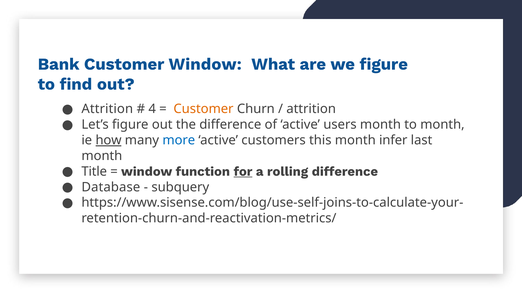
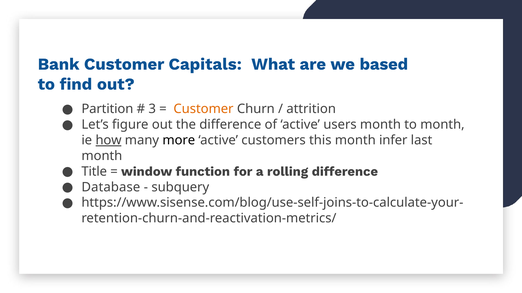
Customer Window: Window -> Capitals (205, 64)
we figure: figure -> based (384, 64)
Attrition: Attrition -> Partition (107, 109)
4: 4 -> 3 (152, 109)
more colour: blue -> black (179, 140)
for underline: present -> none (243, 172)
